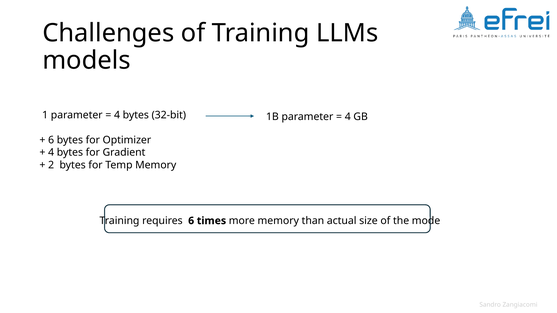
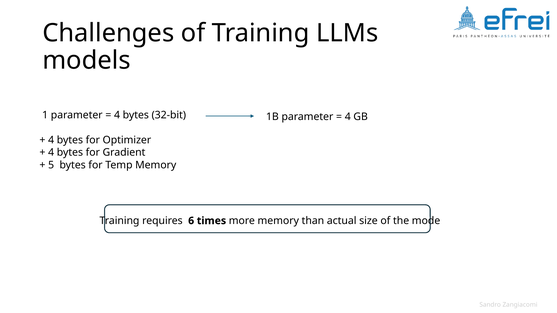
6: 6 -> 4 (51, 140)
2: 2 -> 5 (51, 165)
